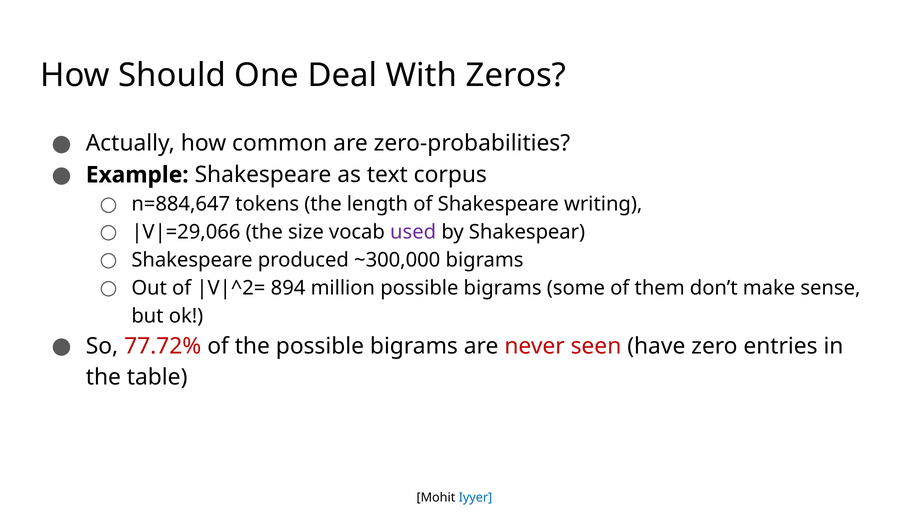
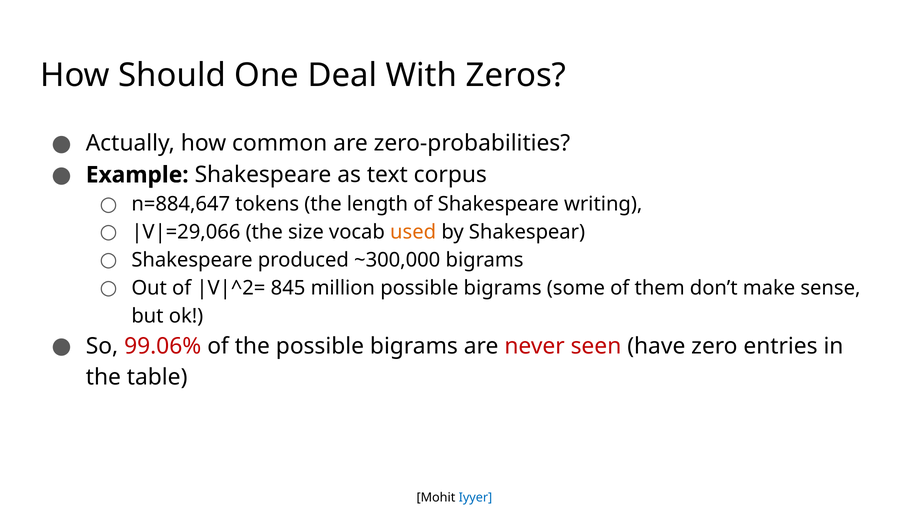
used colour: purple -> orange (413, 232)
894: 894 -> 845 (288, 288)
77.72%: 77.72% -> 99.06% (163, 346)
